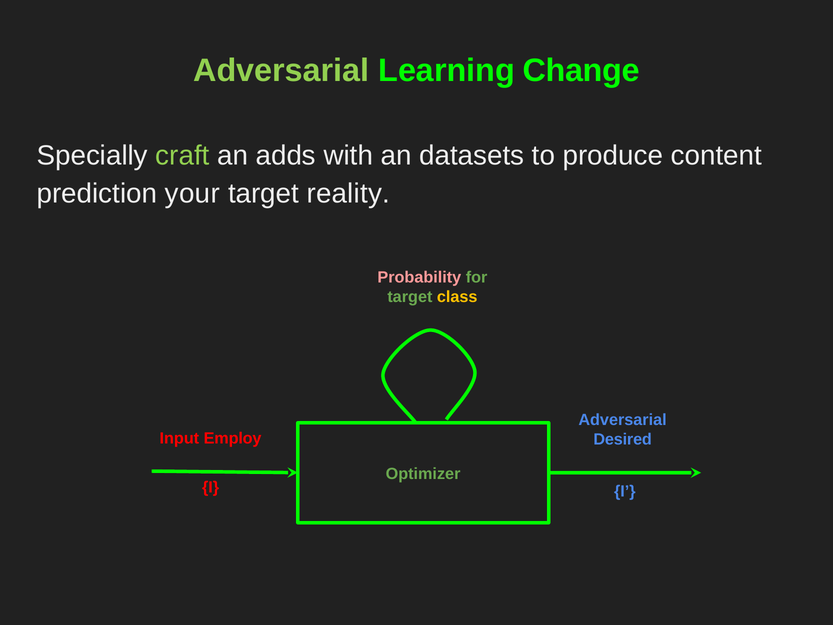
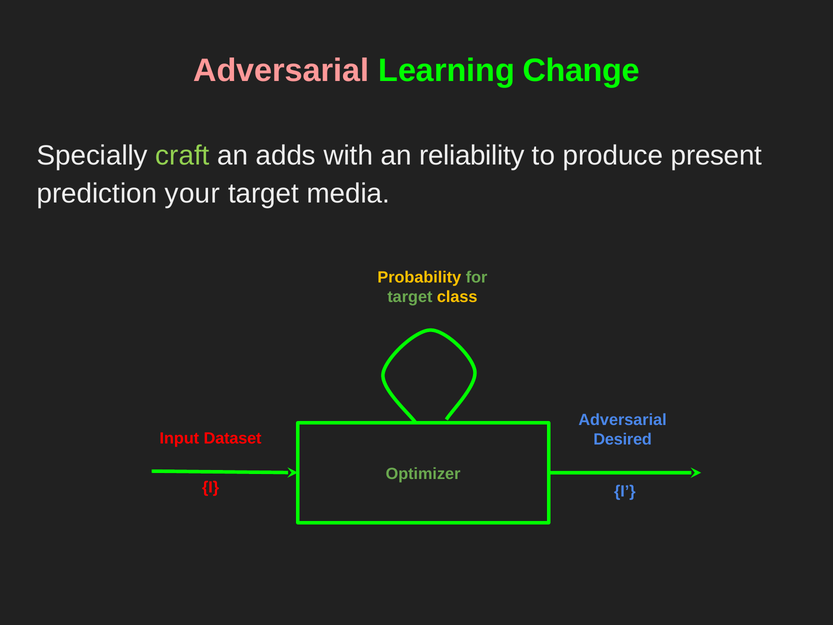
Adversarial colour: light green -> pink (281, 71)
datasets: datasets -> reliability (472, 155)
content: content -> present (716, 155)
reality: reality -> media (348, 194)
Probability colour: pink -> yellow (419, 277)
Employ: Employ -> Dataset (233, 438)
